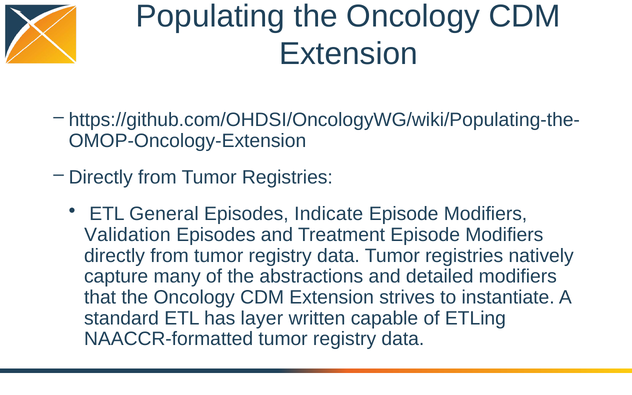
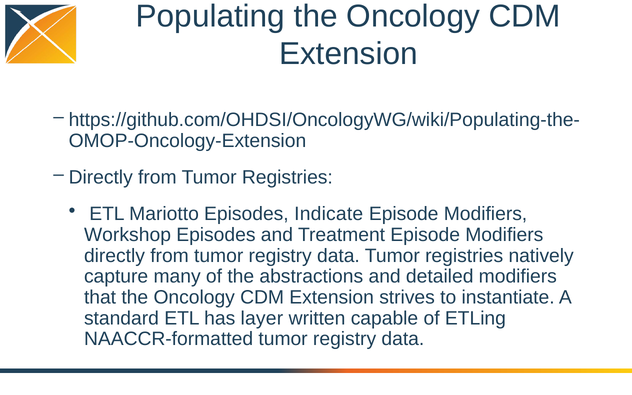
General: General -> Mariotto (164, 214)
Validation: Validation -> Workshop (128, 235)
